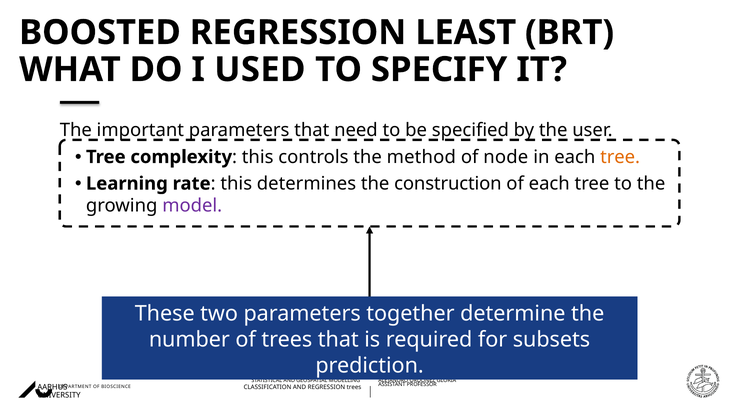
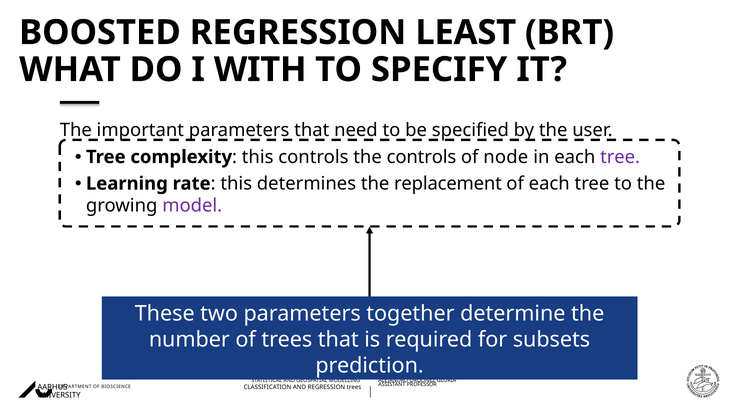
USED: USED -> WITH (260, 70)
the method: method -> controls (421, 157)
tree colour: orange -> purple (620, 157)
construction: construction -> replacement (448, 183)
